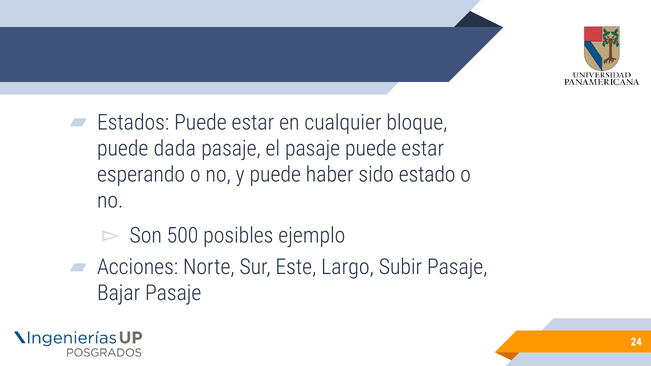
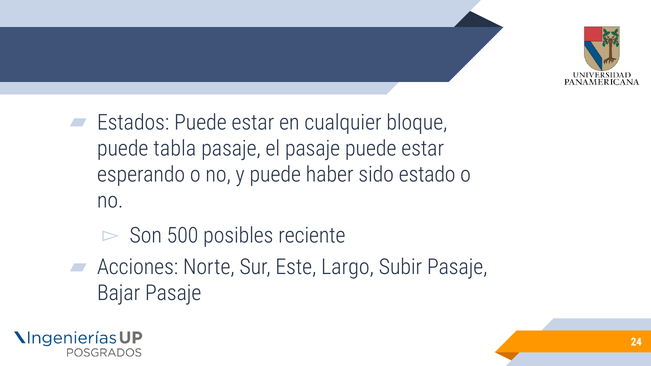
dada: dada -> tabla (175, 149)
ejemplo: ejemplo -> reciente (312, 236)
